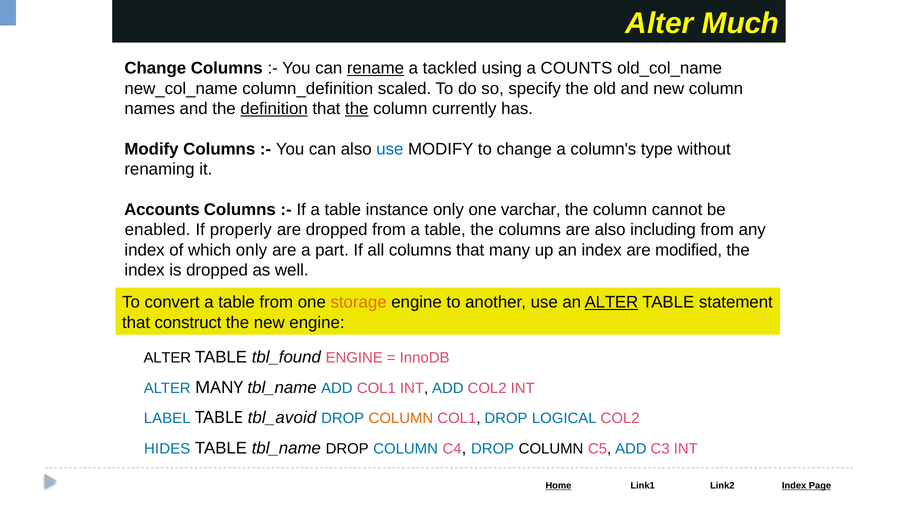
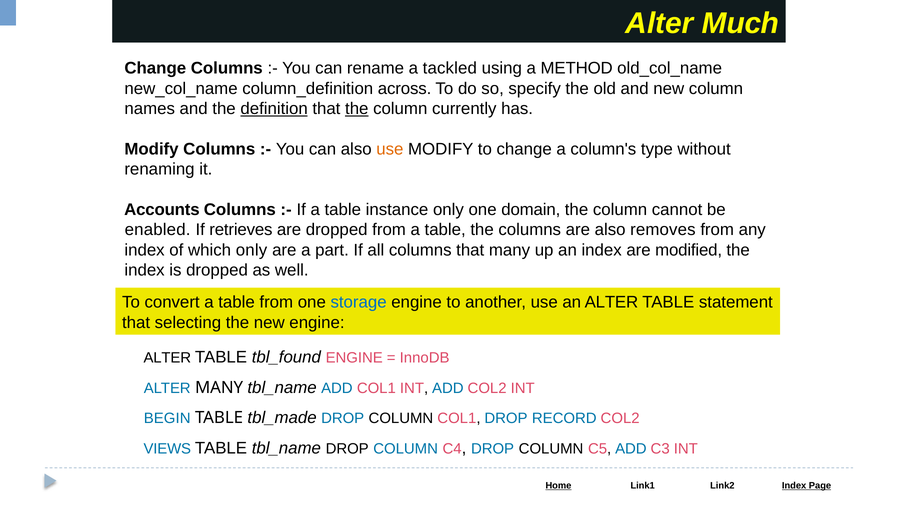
rename underline: present -> none (376, 68)
COUNTS: COUNTS -> METHOD (577, 68)
scaled: scaled -> across (405, 88)
use colour: blue -> orange (390, 149)
varchar: varchar -> domain (531, 210)
properly: properly -> retrieves (241, 230)
including: including -> removes (663, 230)
storage colour: orange -> blue (359, 302)
ALTER underline: present -> none (611, 302)
construct: construct -> selecting (188, 323)
LABEL: LABEL -> BEGIN (167, 419)
tbl_avoid: tbl_avoid -> tbl_made (282, 418)
COLUMN colour: orange -> black (401, 419)
LOGICAL: LOGICAL -> RECORD (564, 419)
HIDES: HIDES -> VIEWS (167, 449)
